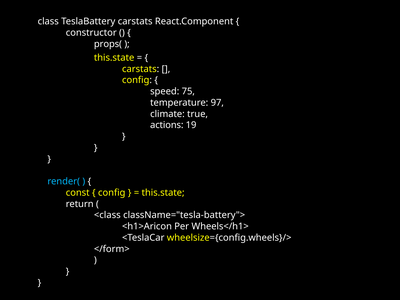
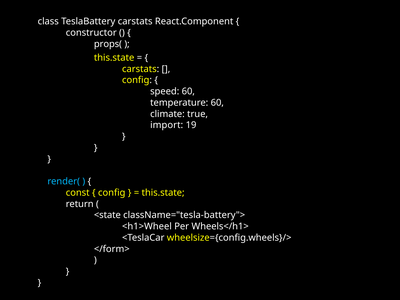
speed 75: 75 -> 60 (188, 91)
temperature 97: 97 -> 60 (217, 103)
actions: actions -> import (167, 125)
<class: <class -> <state (107, 215)
<h1>Aricon: <h1>Aricon -> <h1>Wheel (147, 226)
